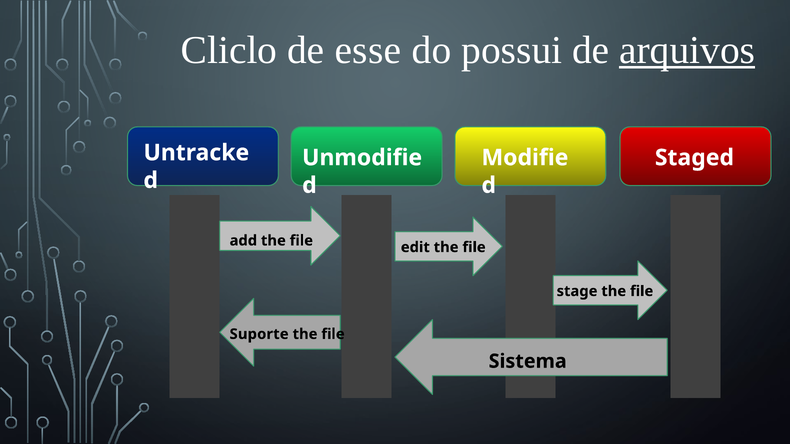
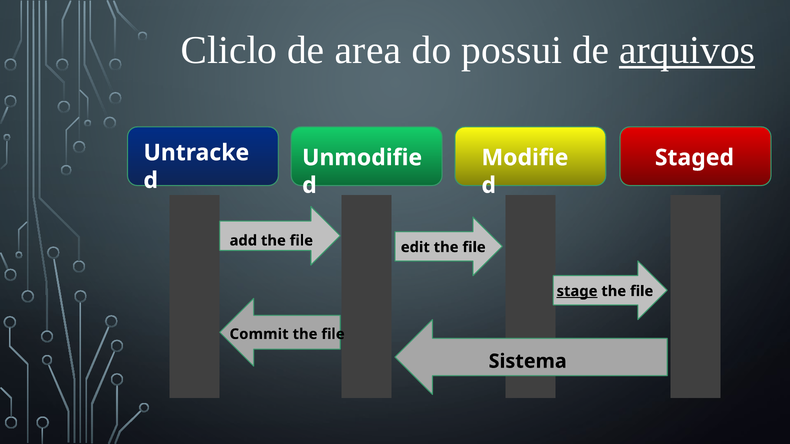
esse: esse -> area (368, 50)
stage underline: none -> present (577, 291)
Suporte: Suporte -> Commit (259, 334)
